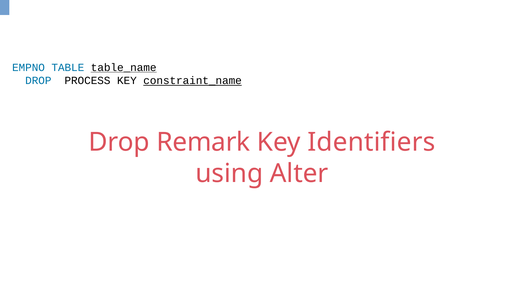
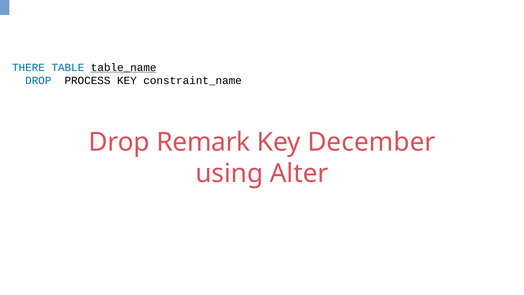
EMPNO: EMPNO -> THERE (28, 67)
constraint_name underline: present -> none (193, 81)
Identifiers: Identifiers -> December (371, 142)
